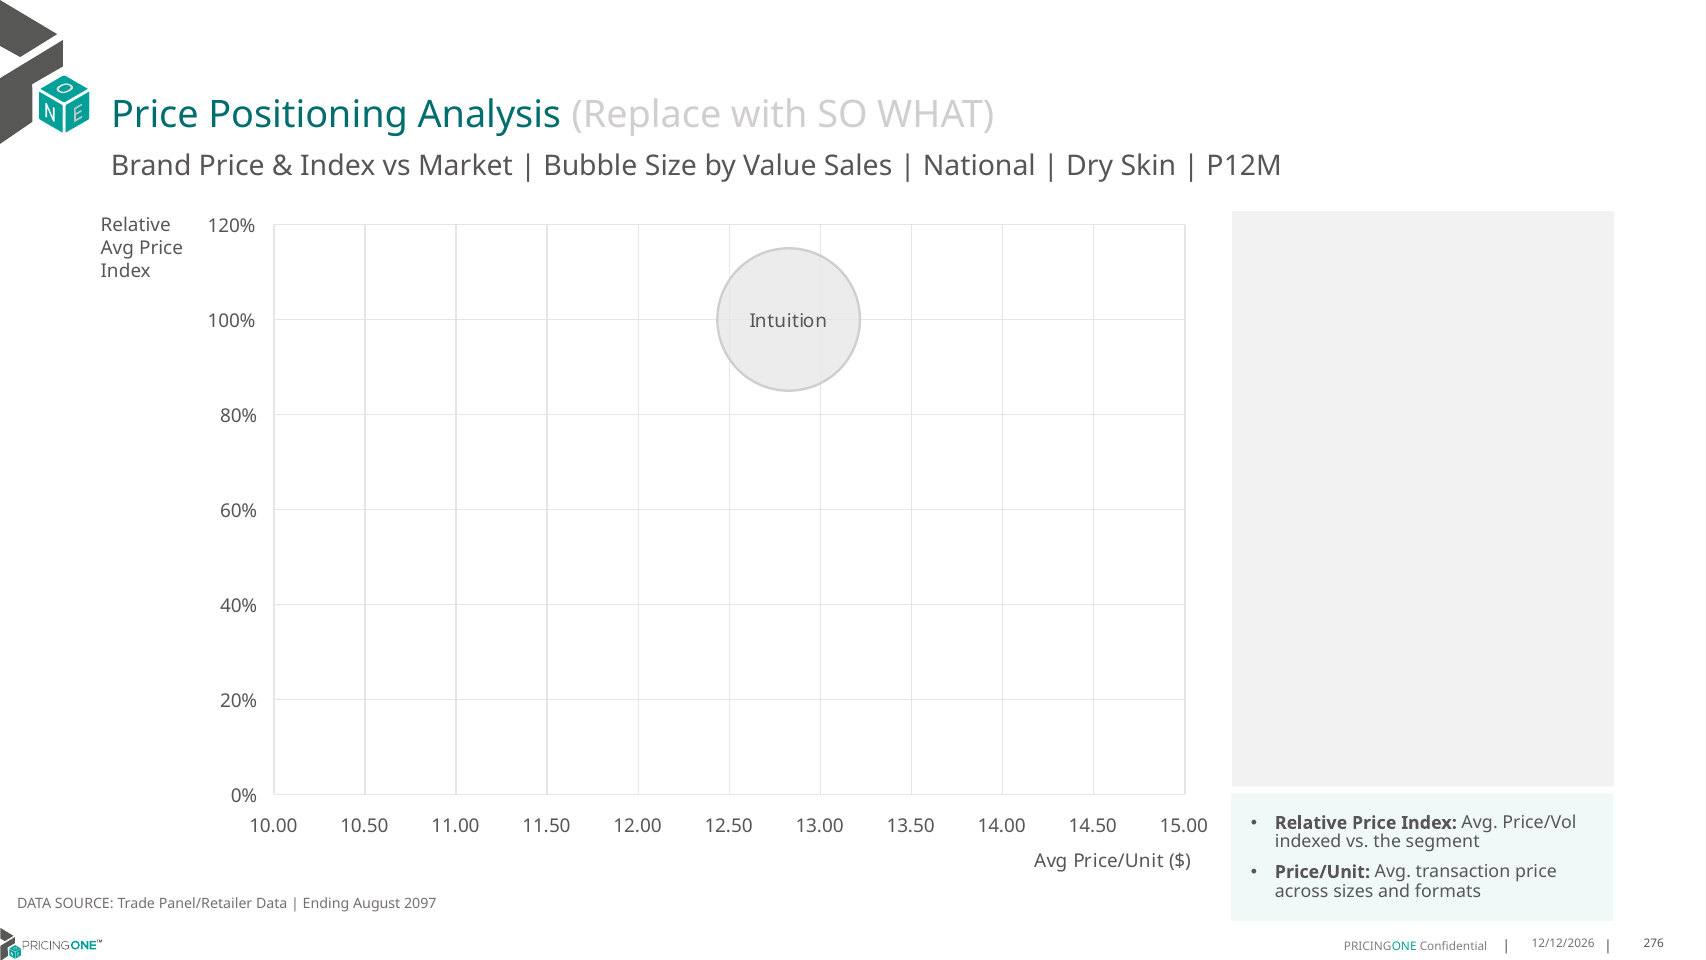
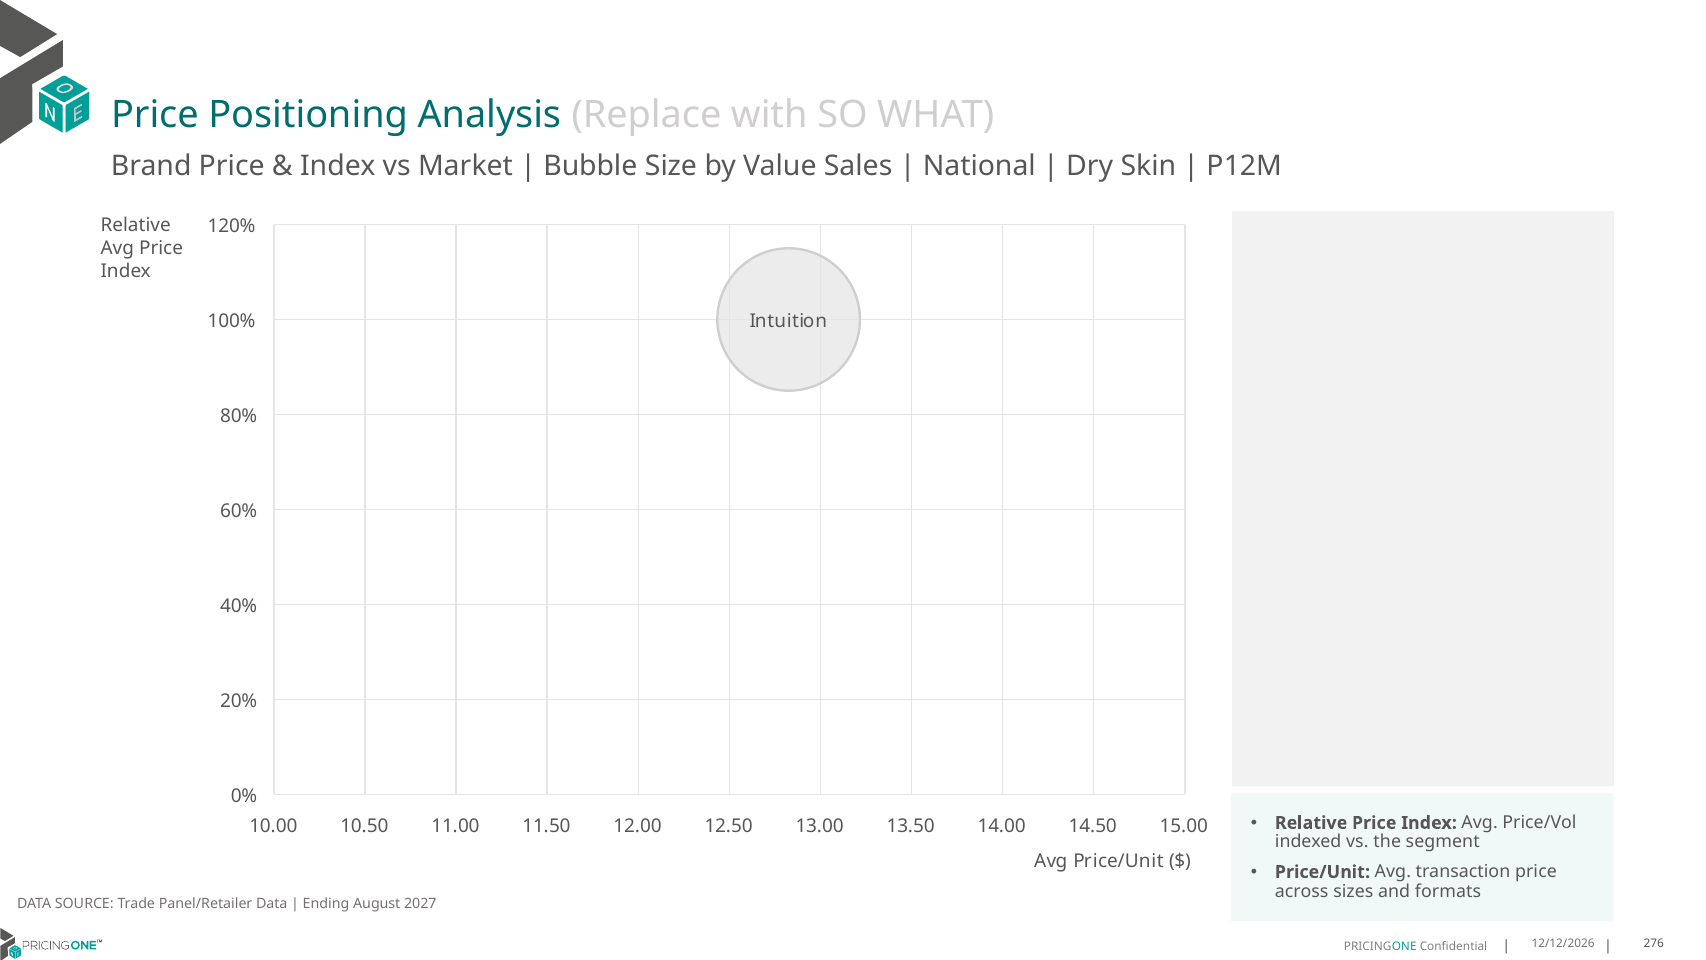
2097: 2097 -> 2027 (420, 904)
